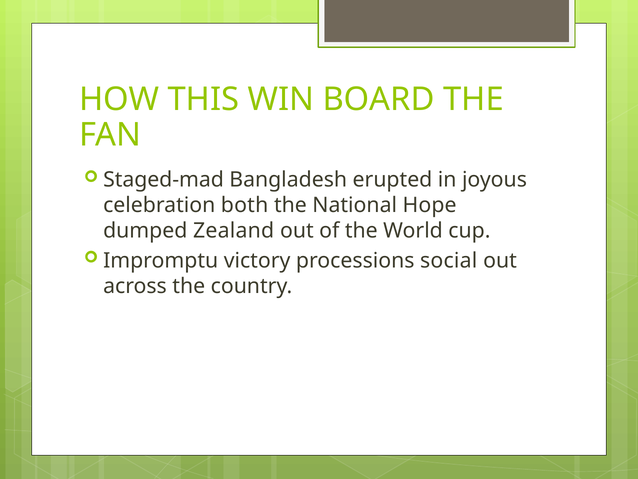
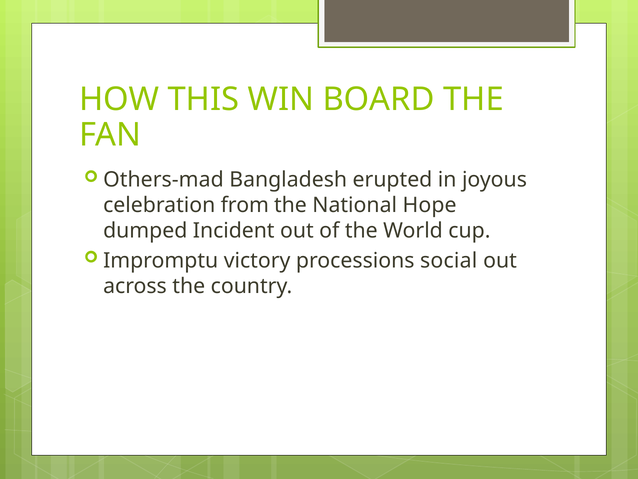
Staged-mad: Staged-mad -> Others-mad (163, 180)
both: both -> from (245, 205)
Zealand: Zealand -> Incident (234, 231)
